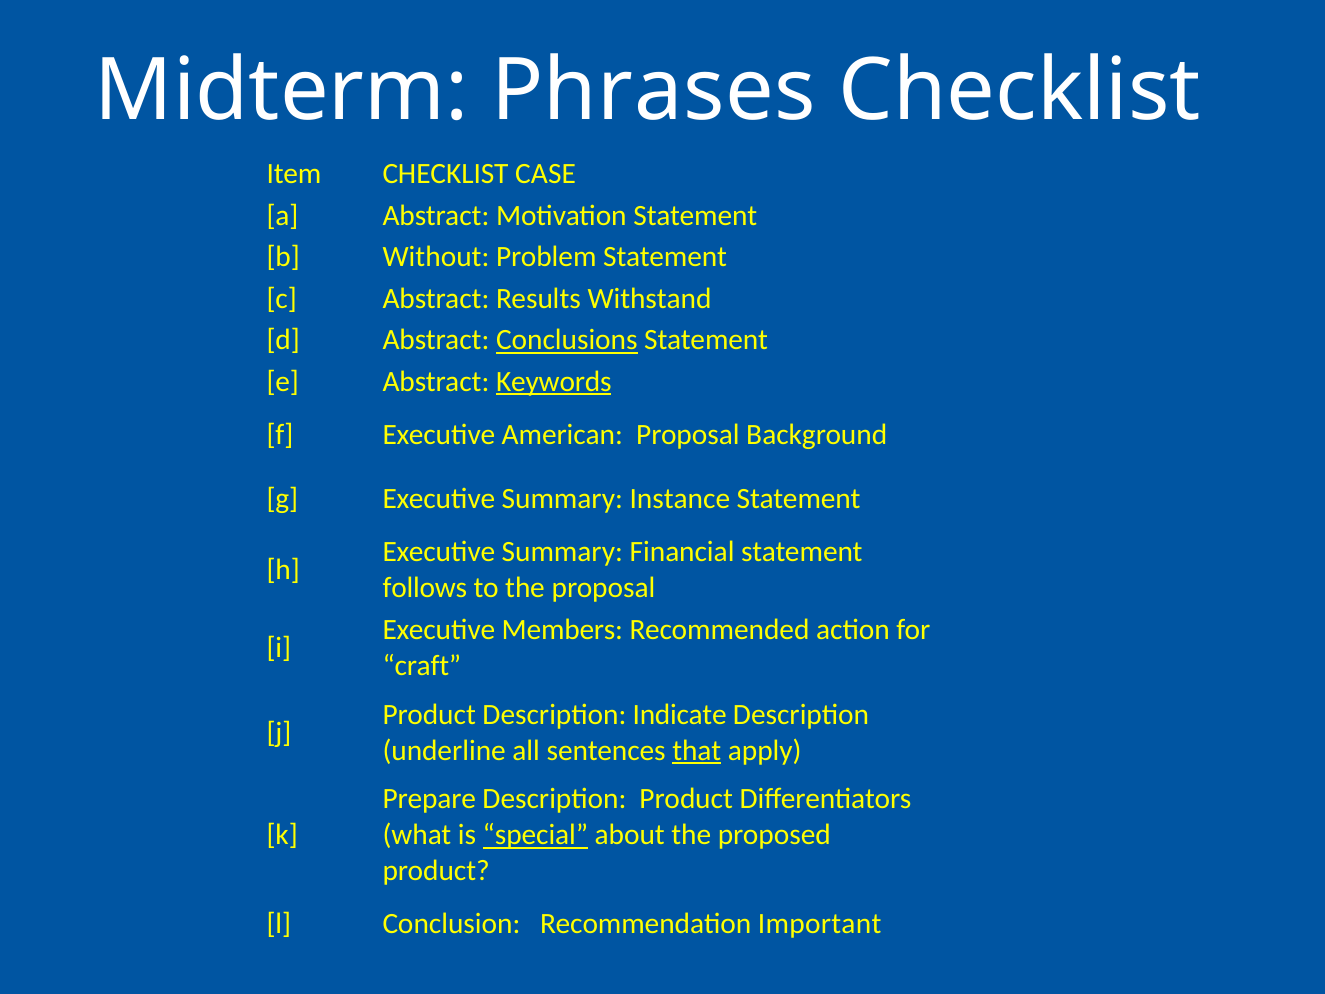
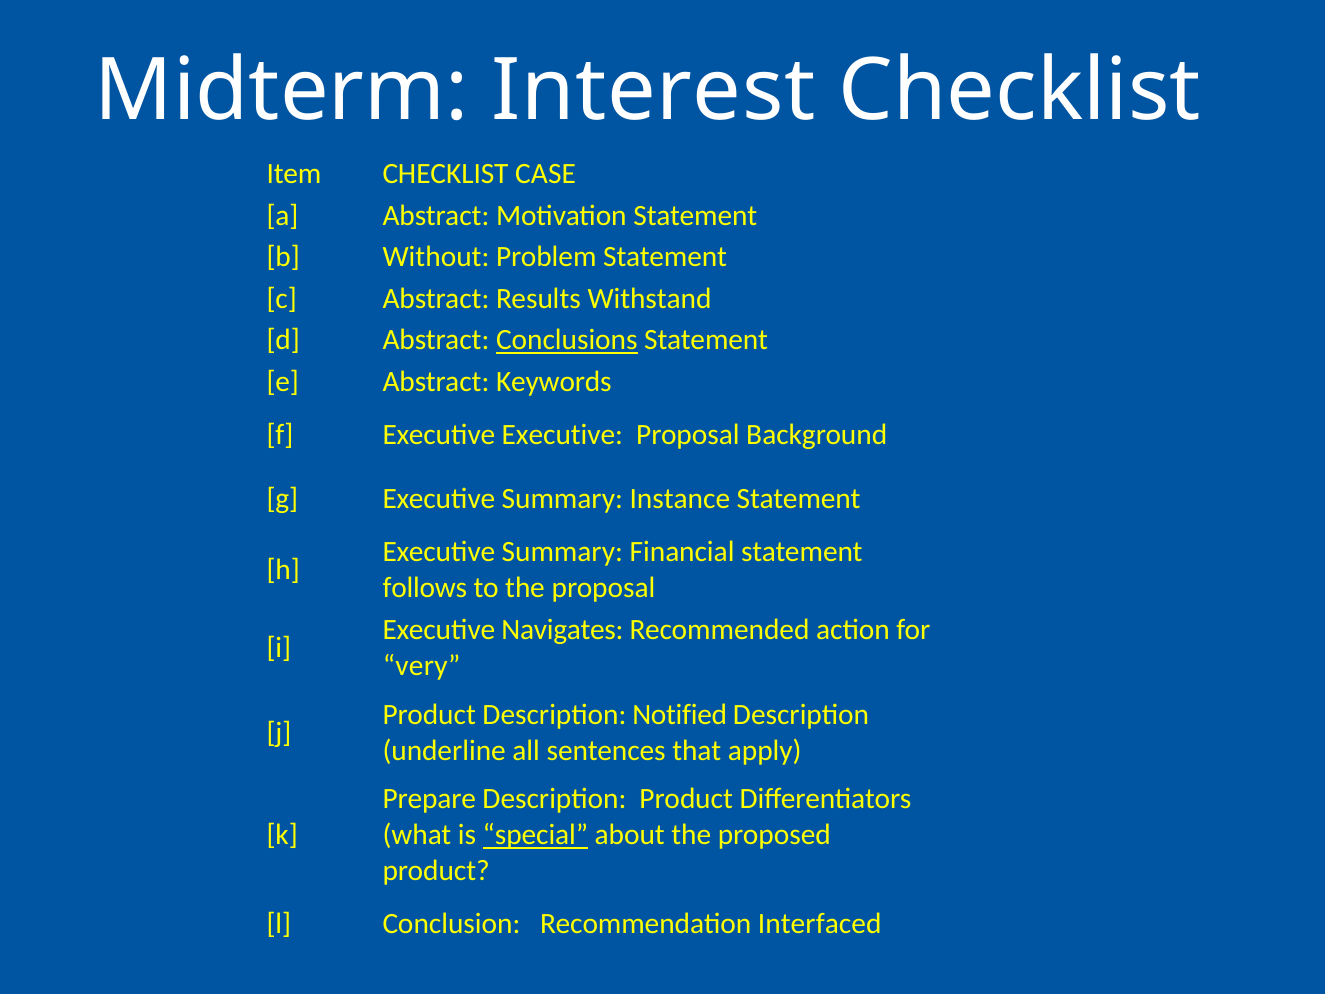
Phrases: Phrases -> Interest (653, 91)
Keywords underline: present -> none (554, 382)
Executive American: American -> Executive (562, 435)
Members: Members -> Navigates (562, 629)
craft: craft -> very (422, 665)
Indicate: Indicate -> Notified (680, 714)
that underline: present -> none (697, 750)
Important: Important -> Interfaced (820, 924)
